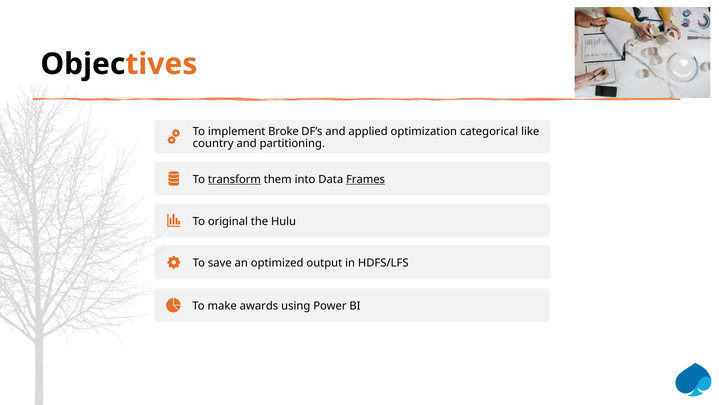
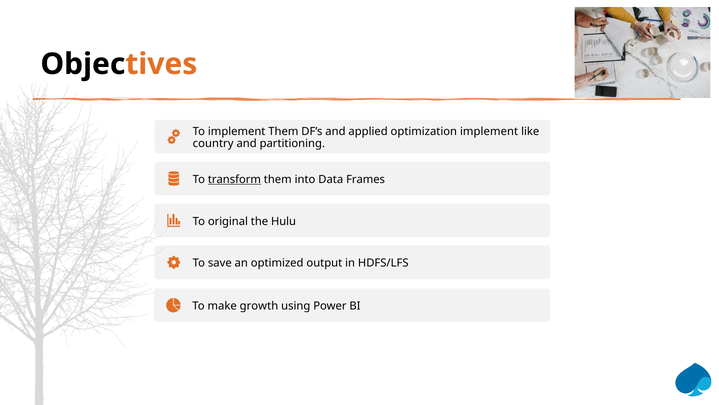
implement Broke: Broke -> Them (283, 131)
optimization categorical: categorical -> implement (489, 131)
Frames underline: present -> none (366, 179)
awards: awards -> growth (259, 306)
